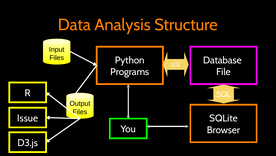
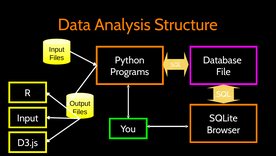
Issue: Issue -> Input (28, 118)
